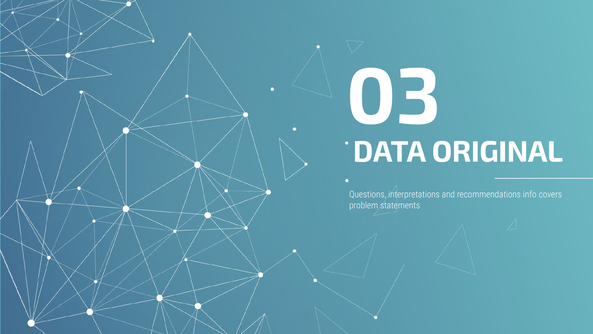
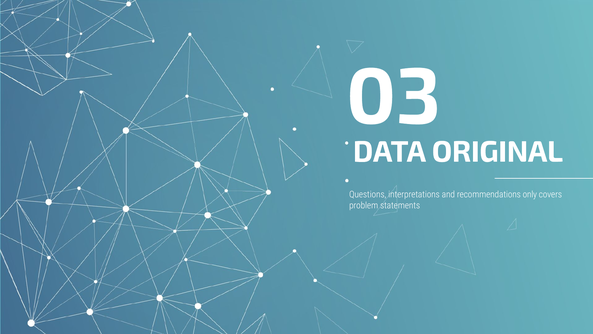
info: info -> only (530, 194)
